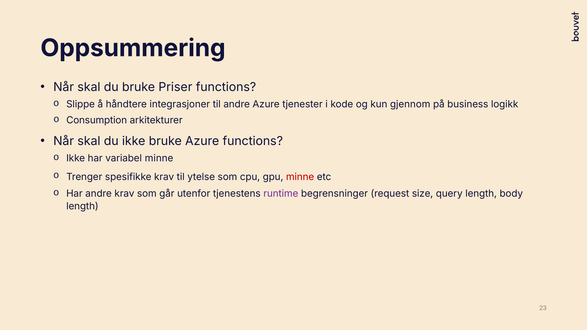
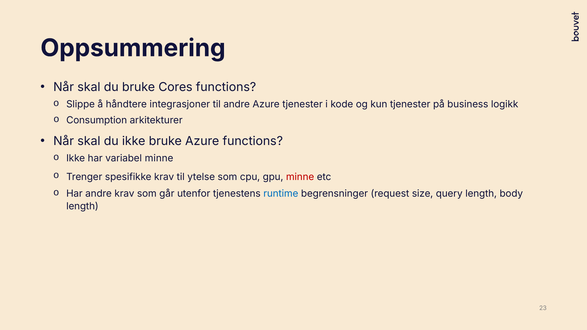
Priser: Priser -> Cores (175, 87)
kun gjennom: gjennom -> tjenester (410, 104)
runtime colour: purple -> blue (281, 194)
